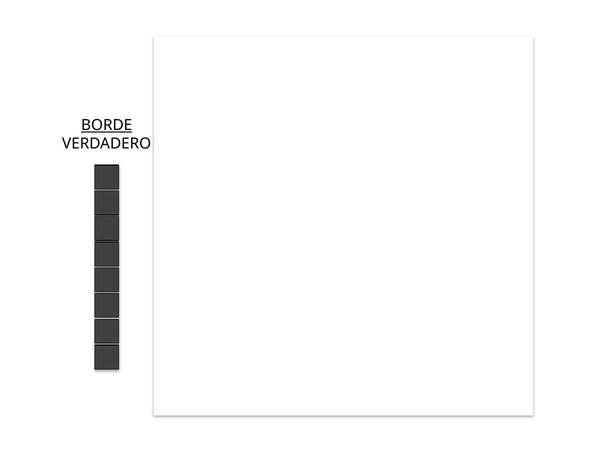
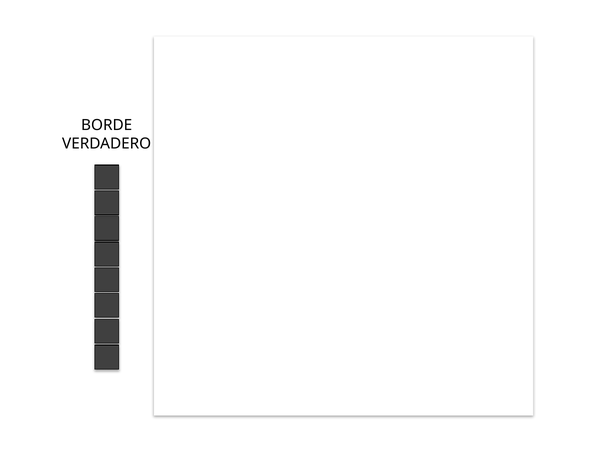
BORDE underline: present -> none (107, 125)
